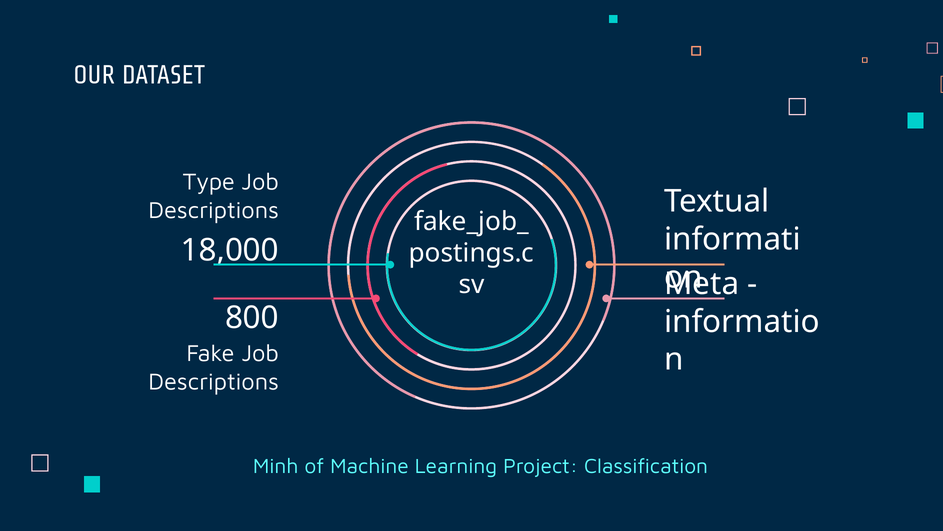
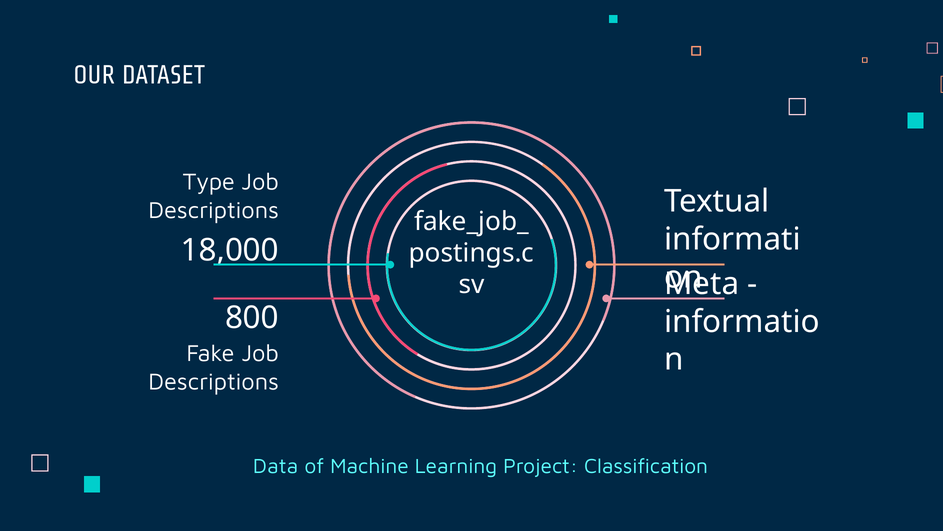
Minh: Minh -> Data (276, 466)
